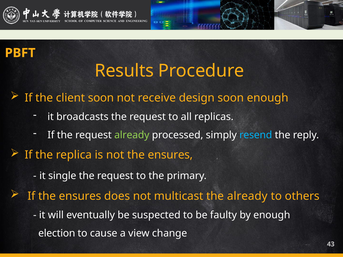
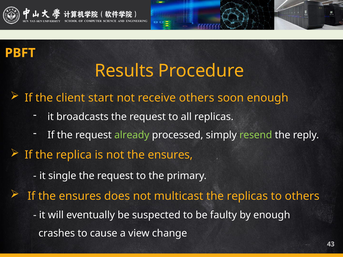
client soon: soon -> start (101, 98)
receive design: design -> others (197, 98)
resend colour: light blue -> light green (256, 135)
the already: already -> replicas (247, 196)
election: election -> crashes (57, 233)
